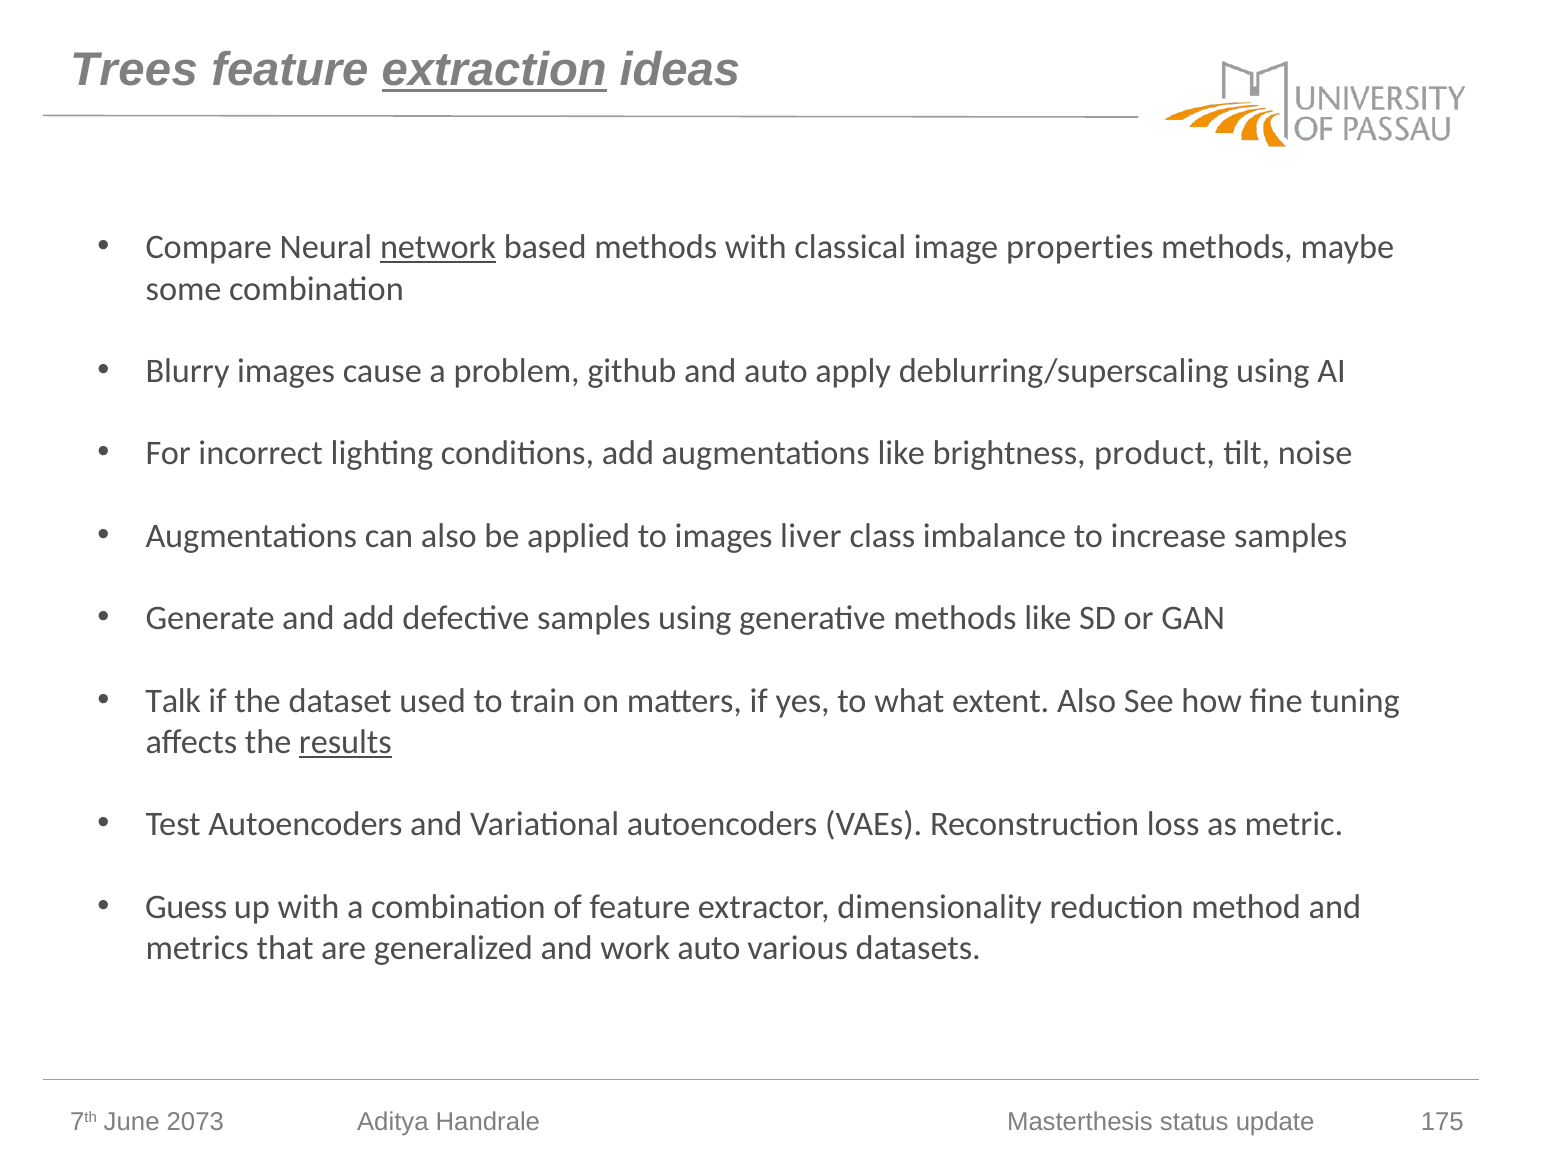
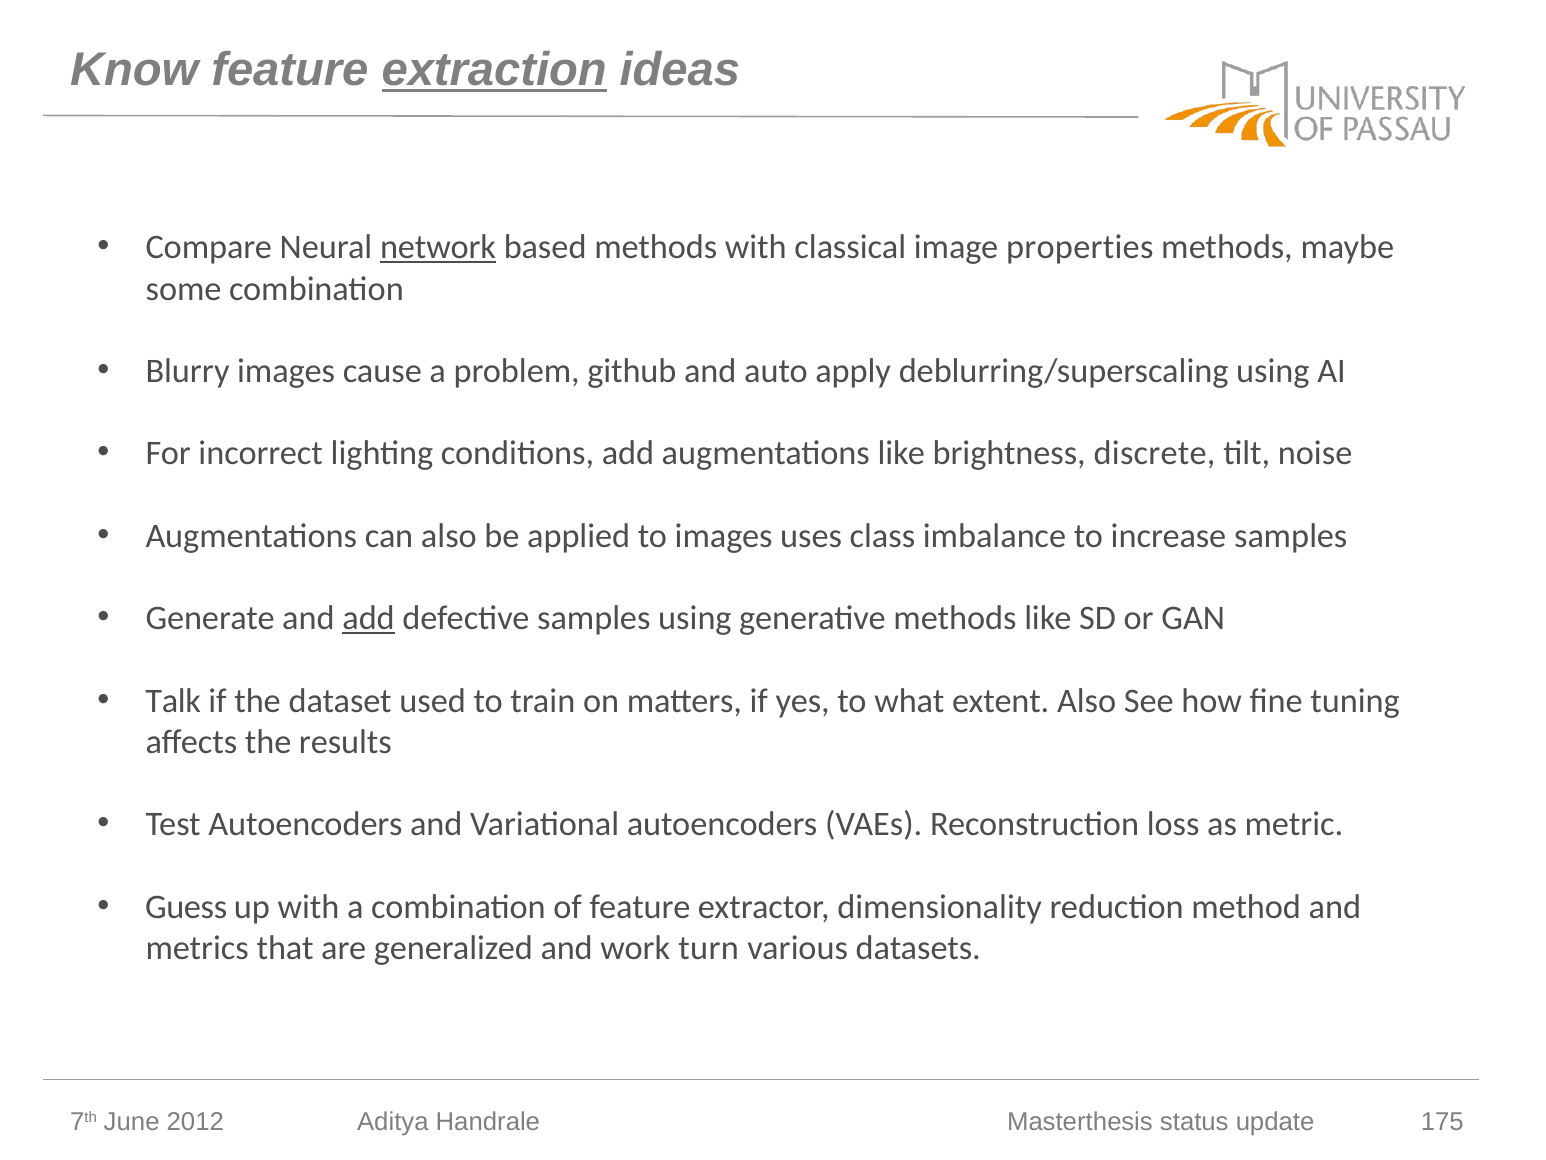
Trees: Trees -> Know (134, 70)
product: product -> discrete (1155, 453)
liver: liver -> uses (811, 536)
add underline: none -> present (369, 618)
results underline: present -> none (345, 742)
work auto: auto -> turn (709, 948)
2073: 2073 -> 2012 (195, 1122)
